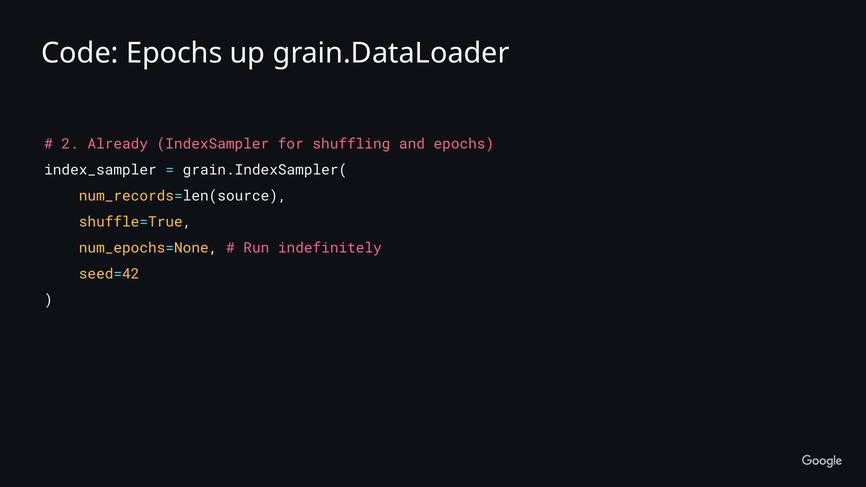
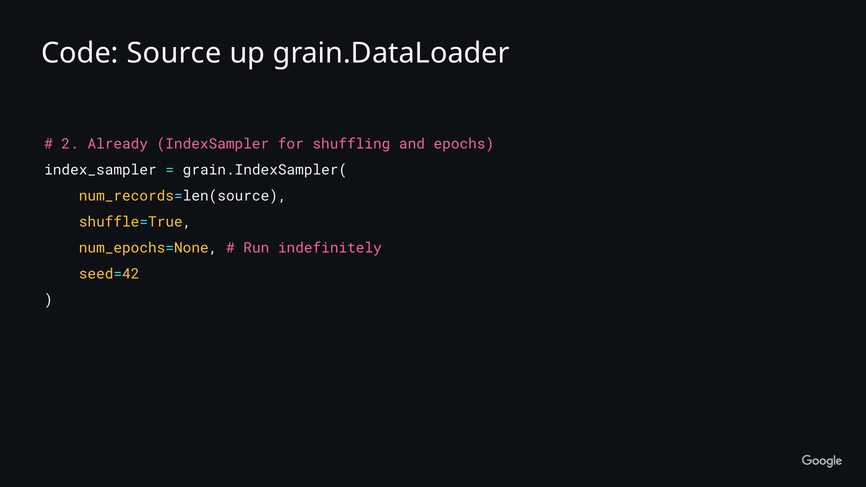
Code Epochs: Epochs -> Source (174, 53)
